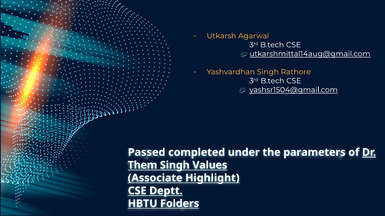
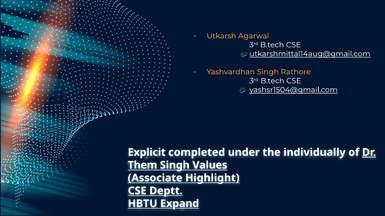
Passed: Passed -> Explicit (147, 153)
parameters: parameters -> individually (314, 153)
Folders: Folders -> Expand (180, 204)
